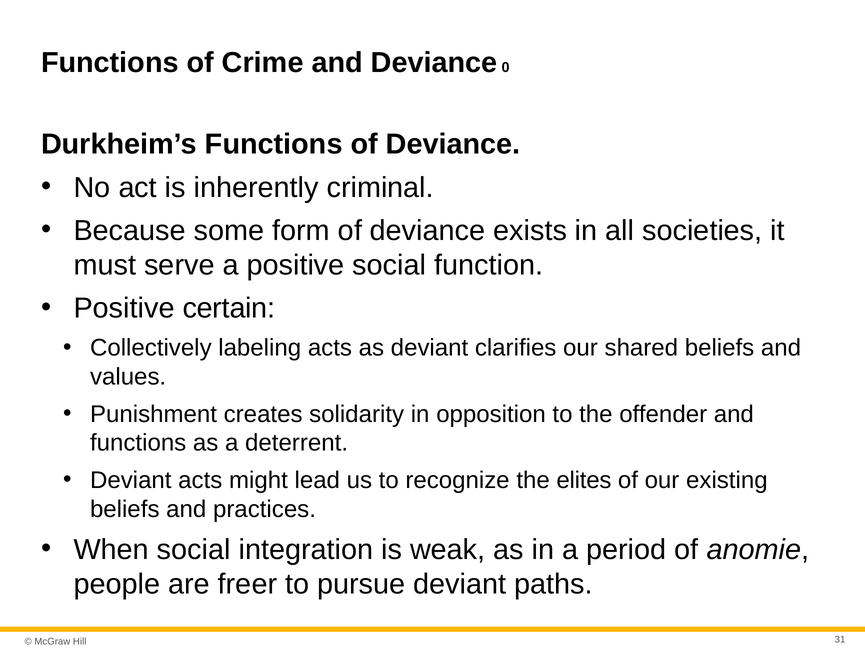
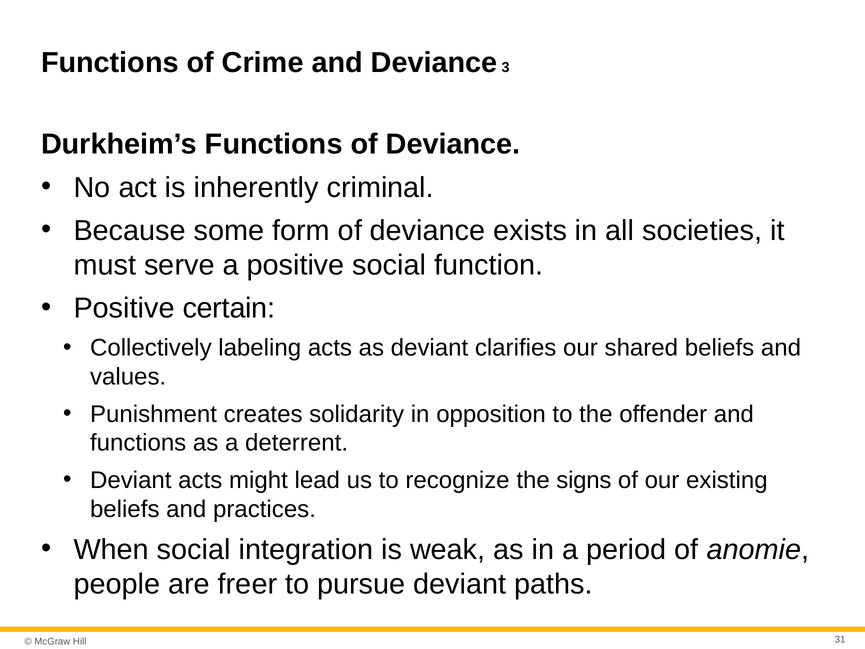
0: 0 -> 3 (506, 68)
elites: elites -> signs (584, 480)
